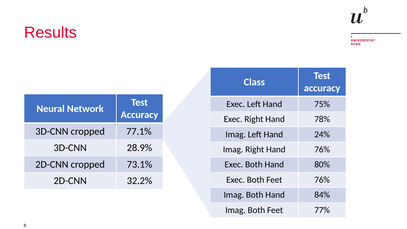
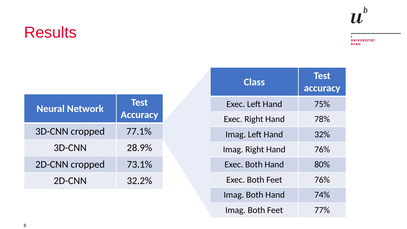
24%: 24% -> 32% (322, 134)
84%: 84% -> 74% (322, 195)
